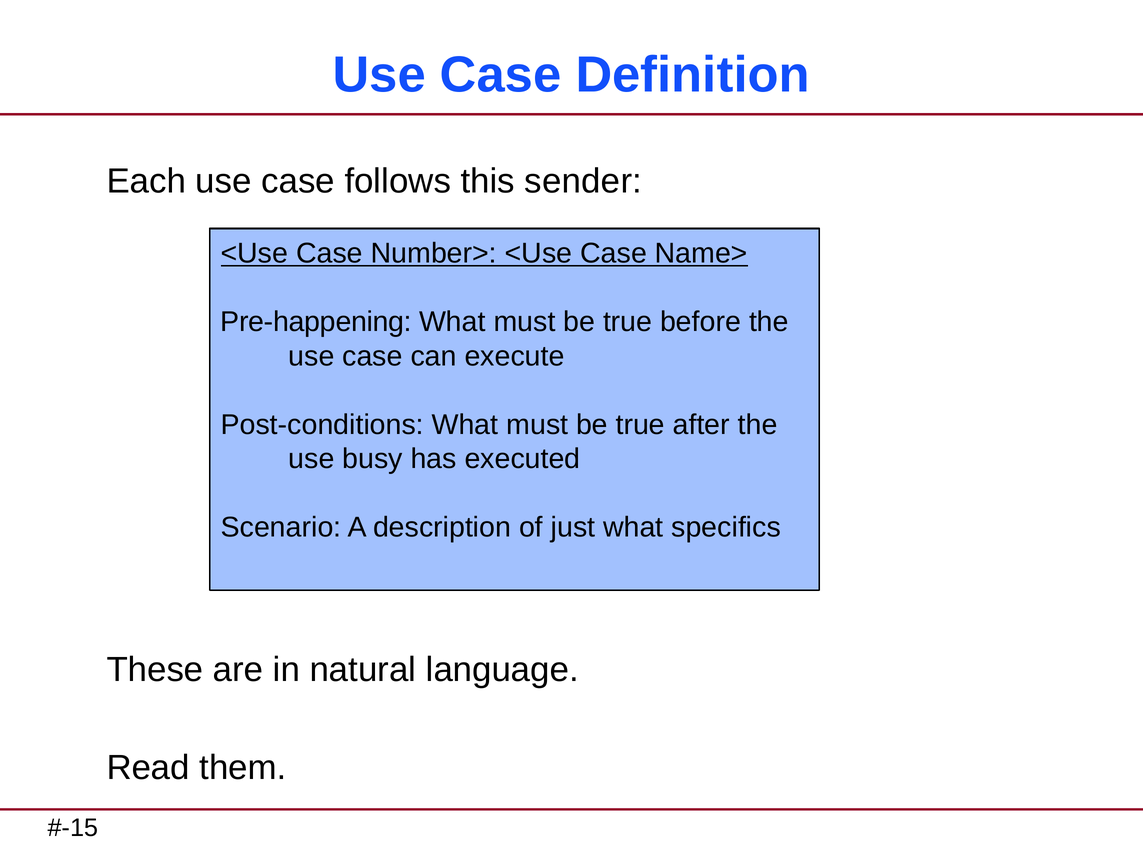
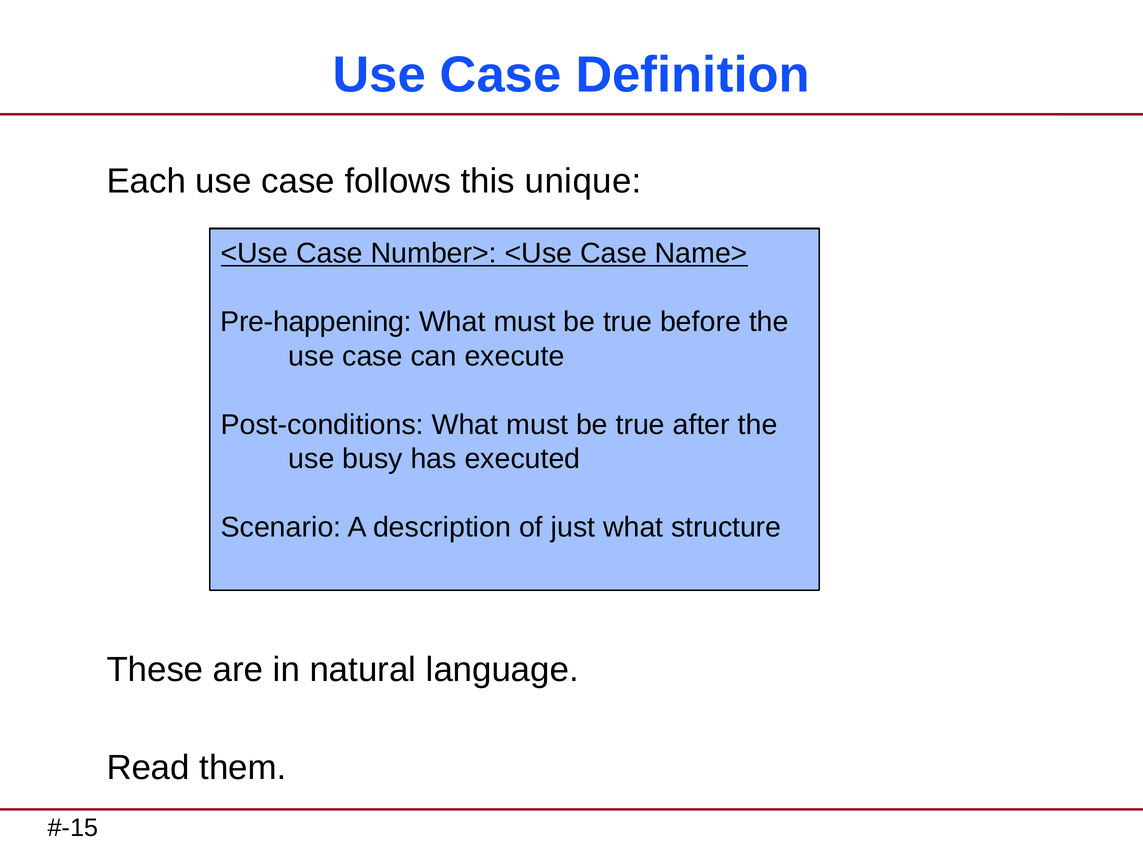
sender: sender -> unique (583, 181)
specifics: specifics -> structure (726, 528)
